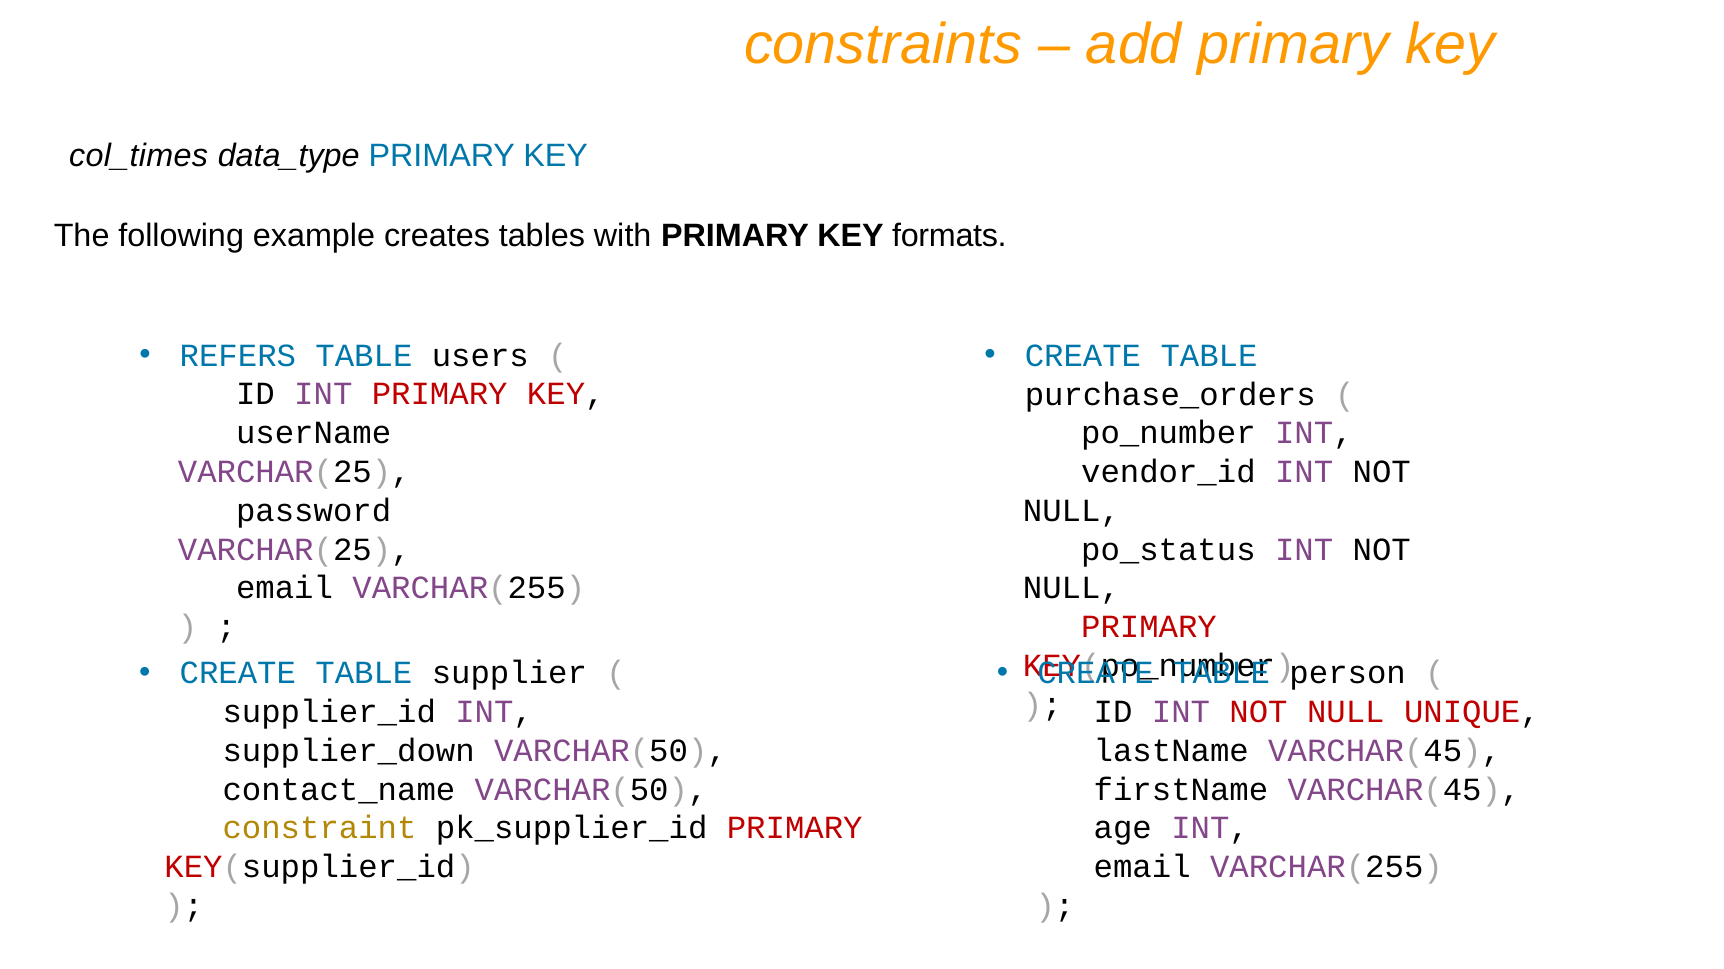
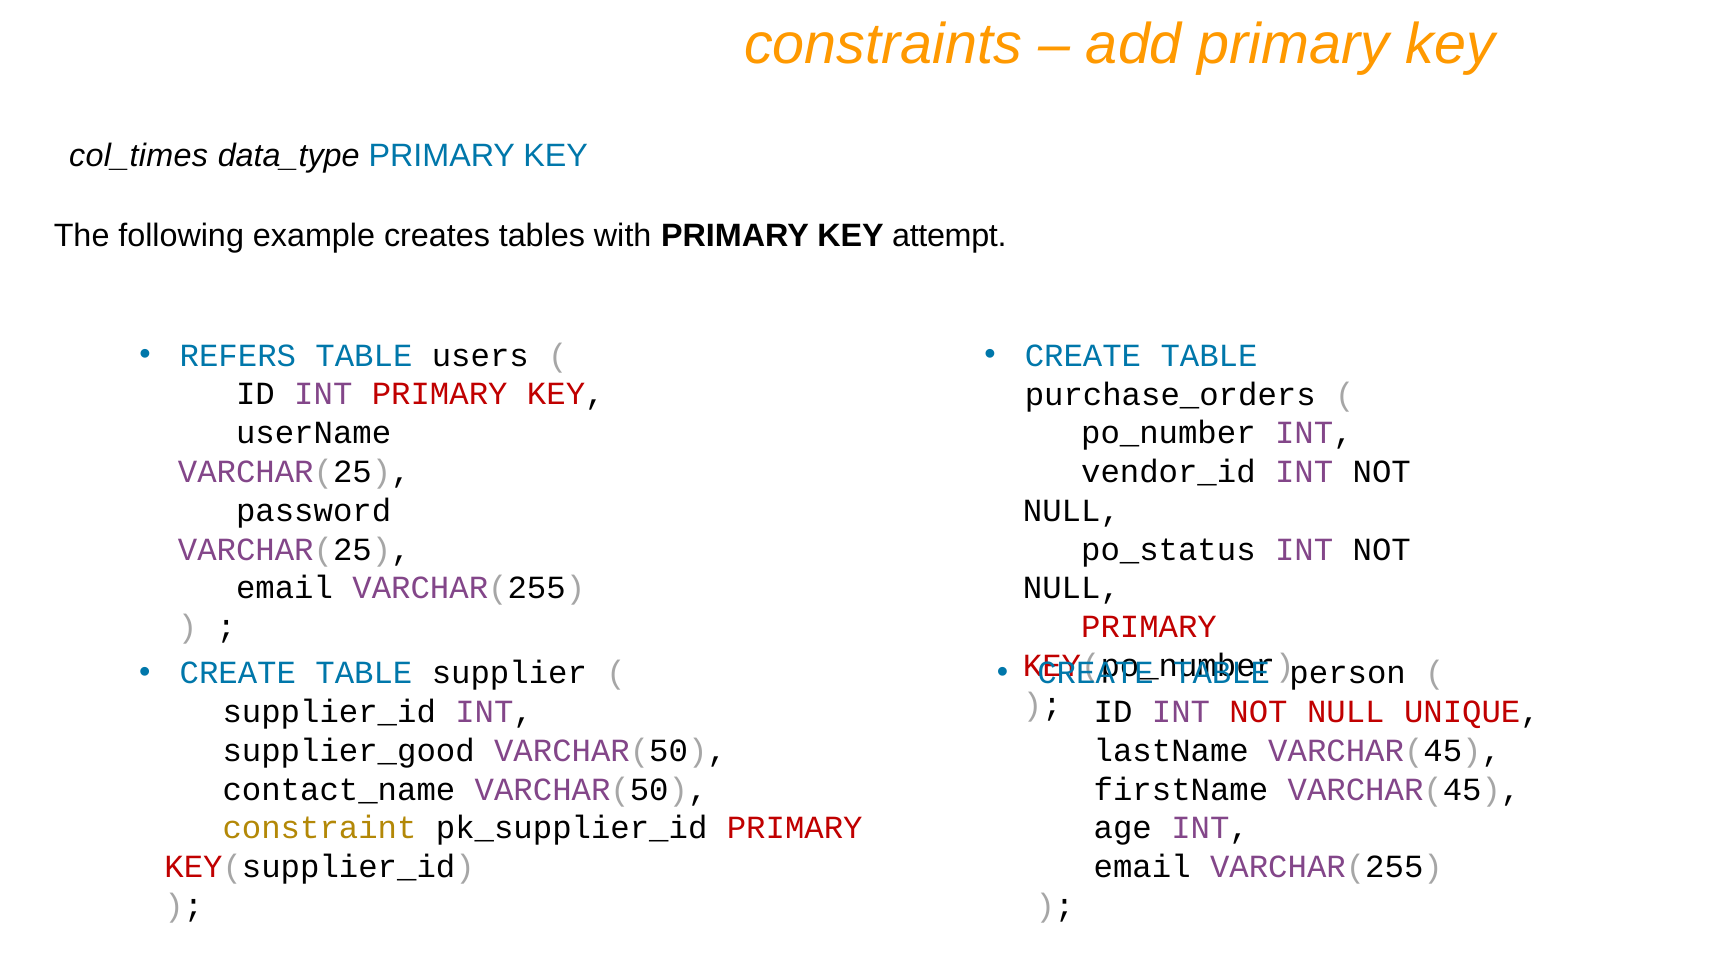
formats: formats -> attempt (949, 236)
supplier_down: supplier_down -> supplier_good (349, 751)
